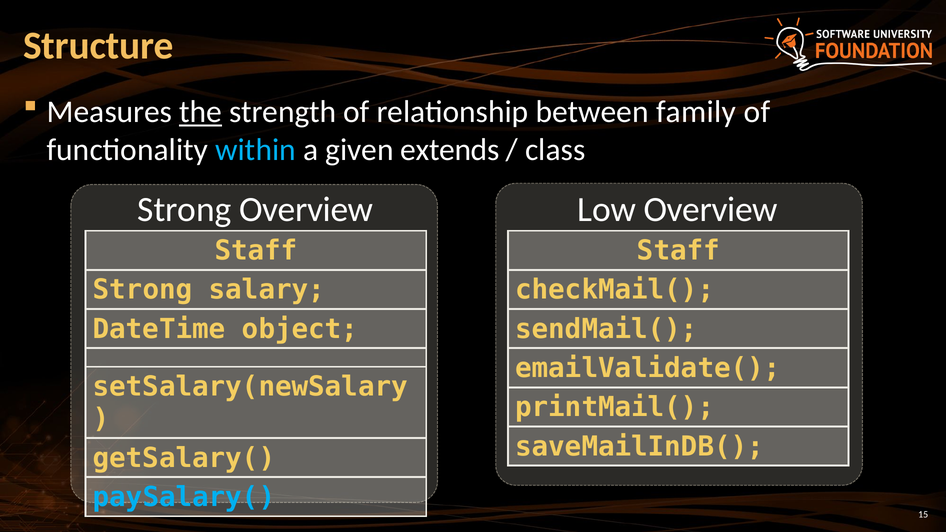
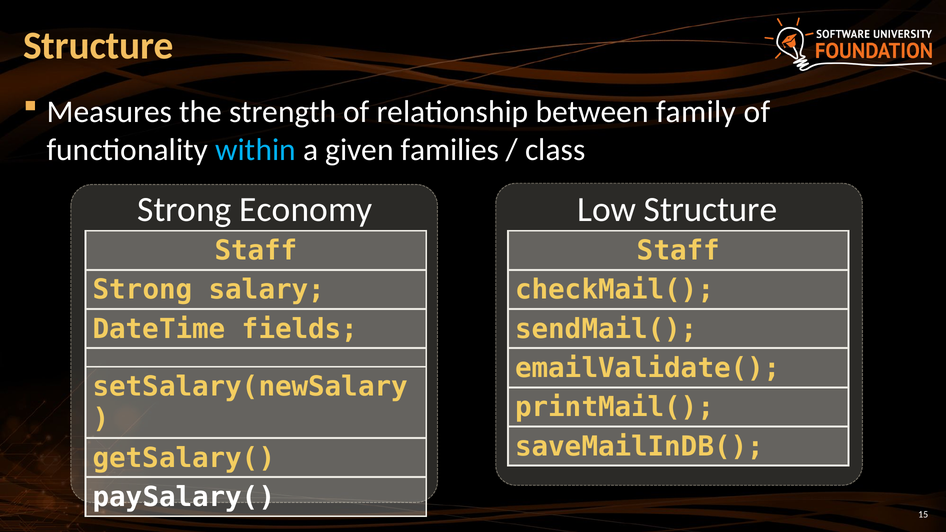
the underline: present -> none (201, 112)
extends: extends -> families (450, 150)
Strong Overview: Overview -> Economy (306, 210)
Low Overview: Overview -> Structure (711, 210)
object: object -> fields (300, 329)
paySalary( colour: light blue -> white (184, 497)
